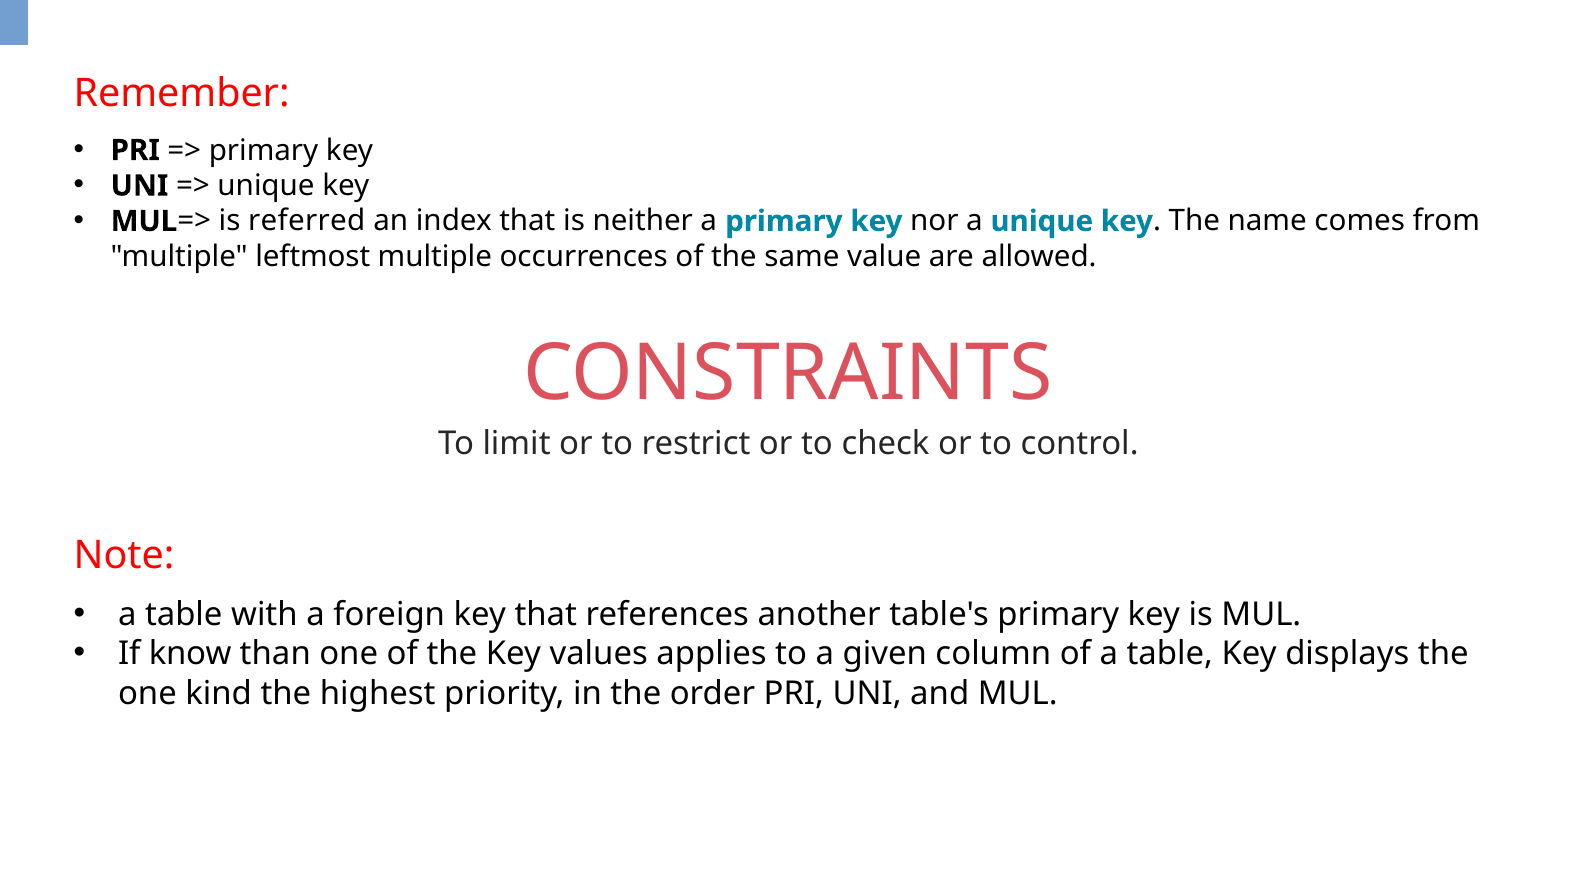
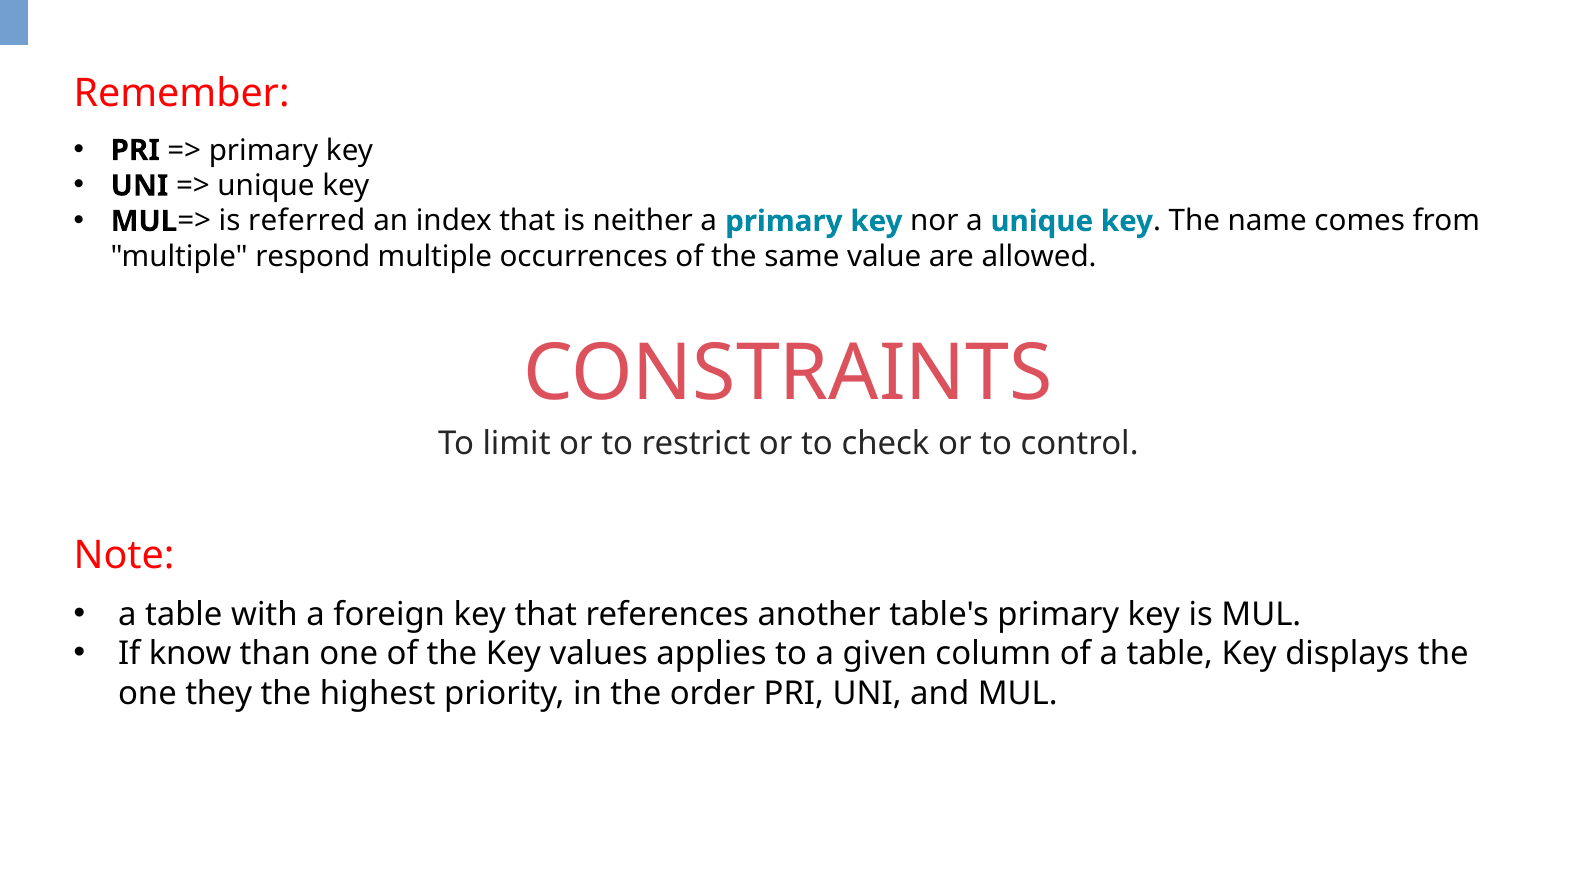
leftmost: leftmost -> respond (313, 257)
kind: kind -> they (219, 693)
